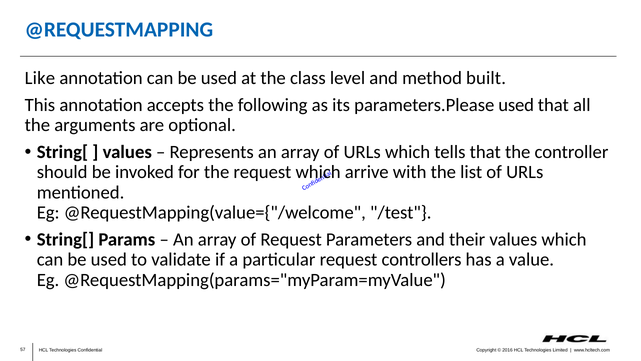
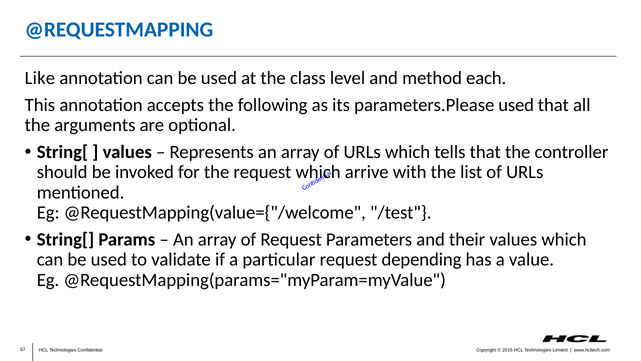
built: built -> each (486, 78)
controllers: controllers -> depending (422, 259)
